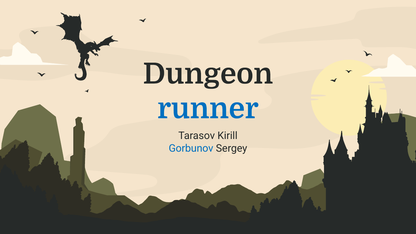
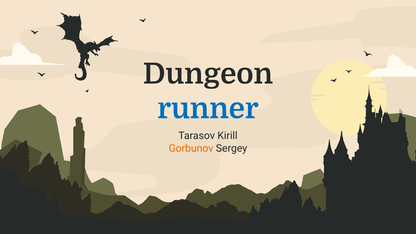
Gorbunov colour: blue -> orange (191, 148)
